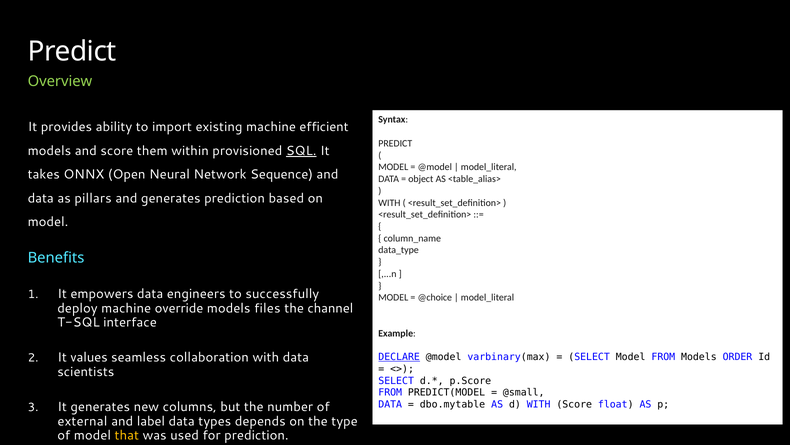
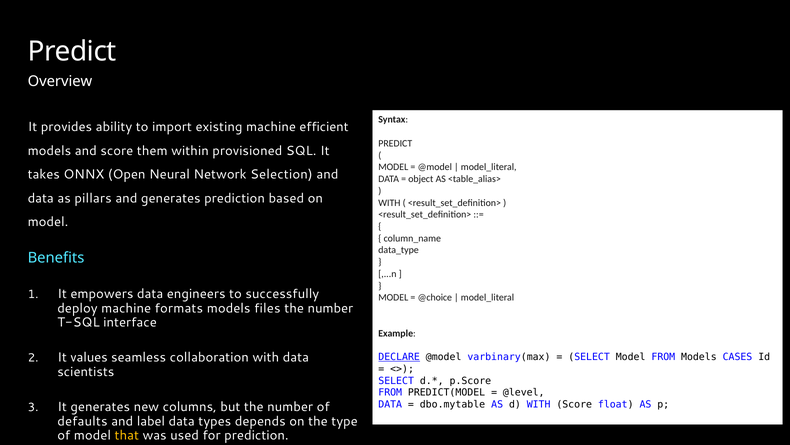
Overview colour: light green -> white (60, 81)
SQL underline: present -> none (301, 151)
Sequence: Sequence -> Selection (281, 174)
override: override -> formats (179, 308)
channel: channel -> number (330, 308)
ORDER: ORDER -> CASES (737, 357)
@small: @small -> @level (524, 392)
external: external -> defaults (82, 421)
